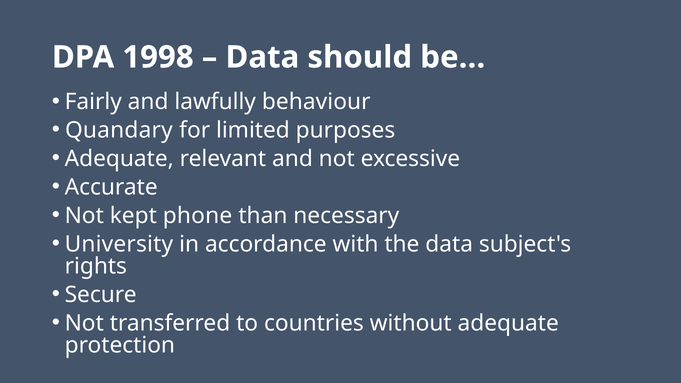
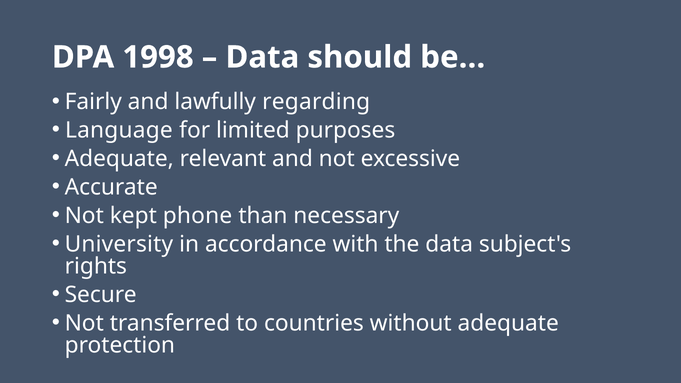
behaviour: behaviour -> regarding (316, 102)
Quandary: Quandary -> Language (119, 130)
